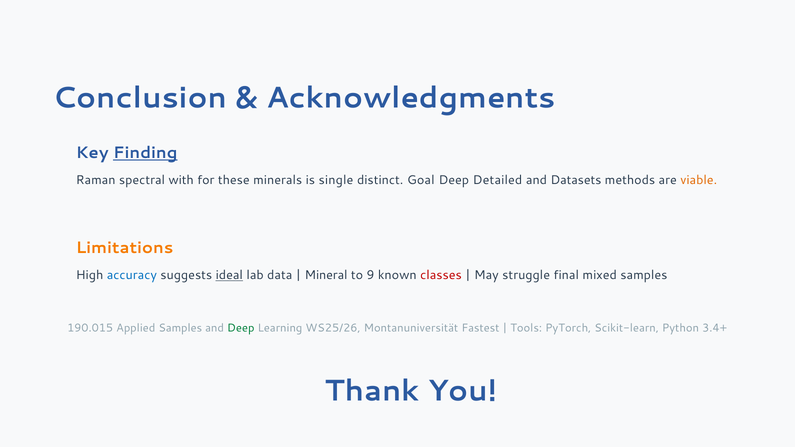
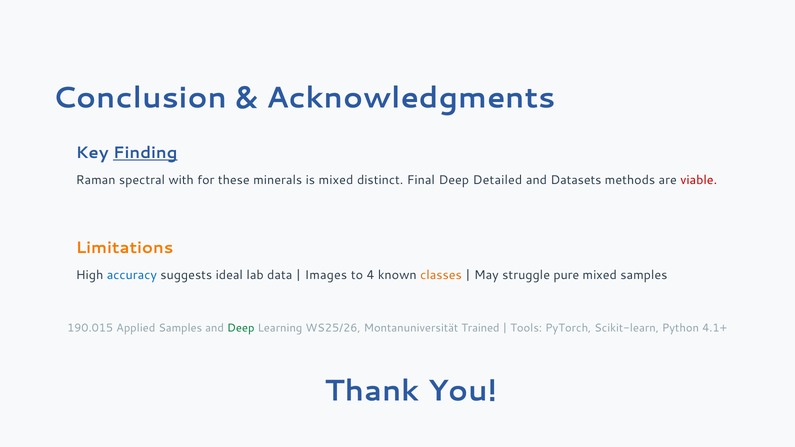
is single: single -> mixed (336, 180)
Goal: Goal -> Final (421, 180)
viable colour: orange -> red (699, 180)
ideal underline: present -> none (229, 275)
Mineral: Mineral -> Images (326, 275)
9: 9 -> 4 (370, 275)
classes colour: red -> orange (441, 275)
final: final -> pure (566, 275)
Fastest: Fastest -> Trained (480, 328)
3.4+: 3.4+ -> 4.1+ (715, 328)
